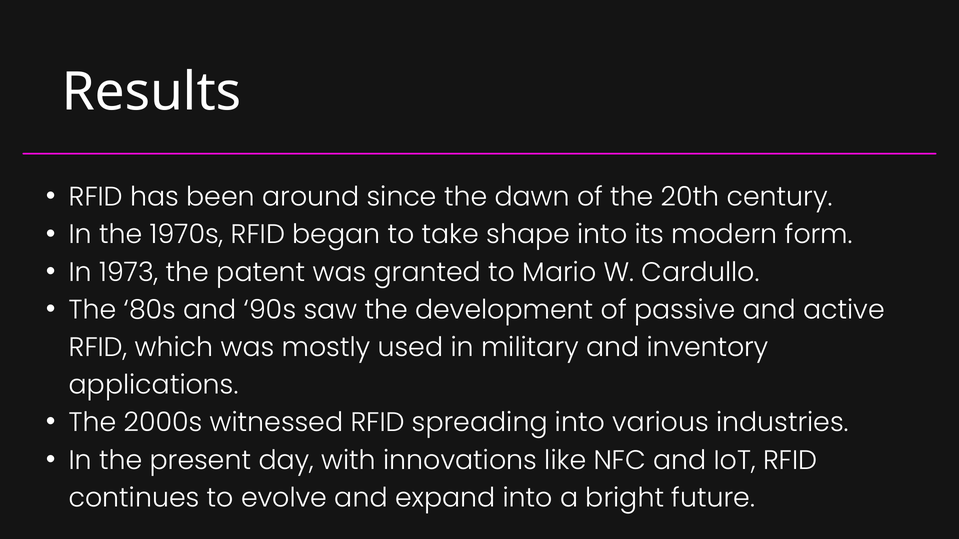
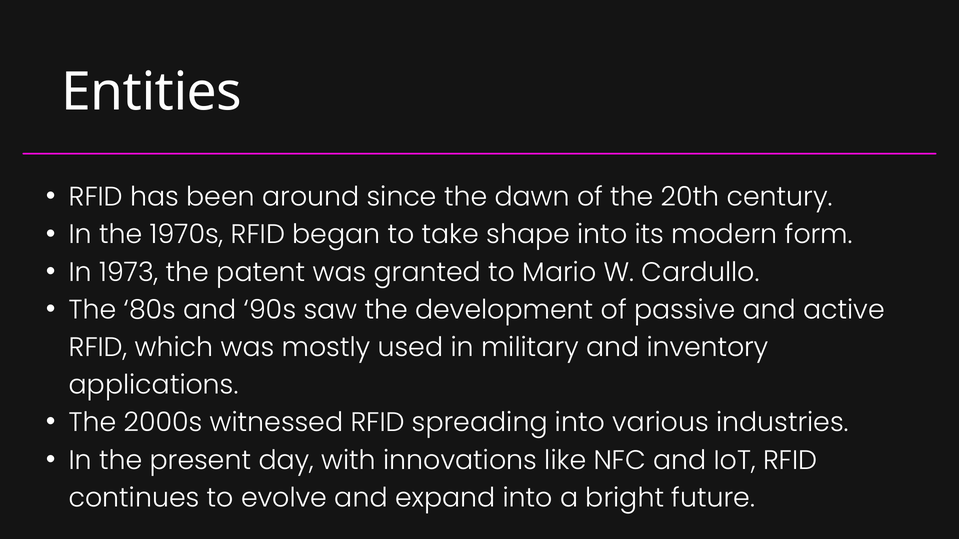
Results: Results -> Entities (152, 92)
